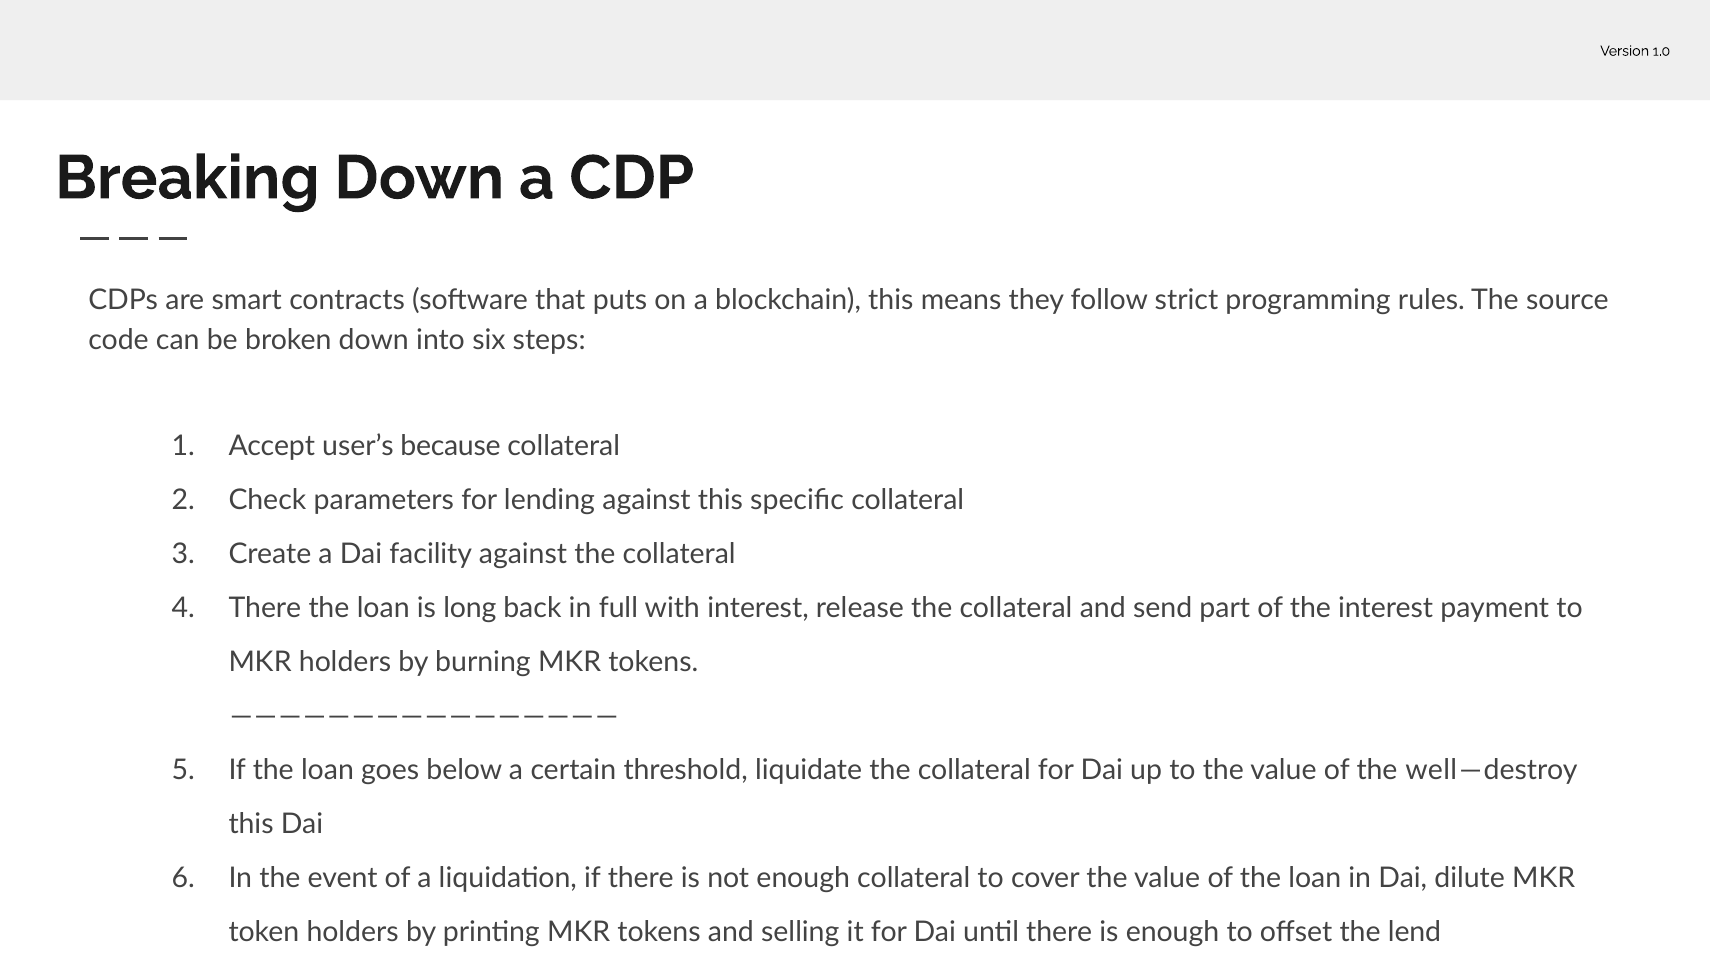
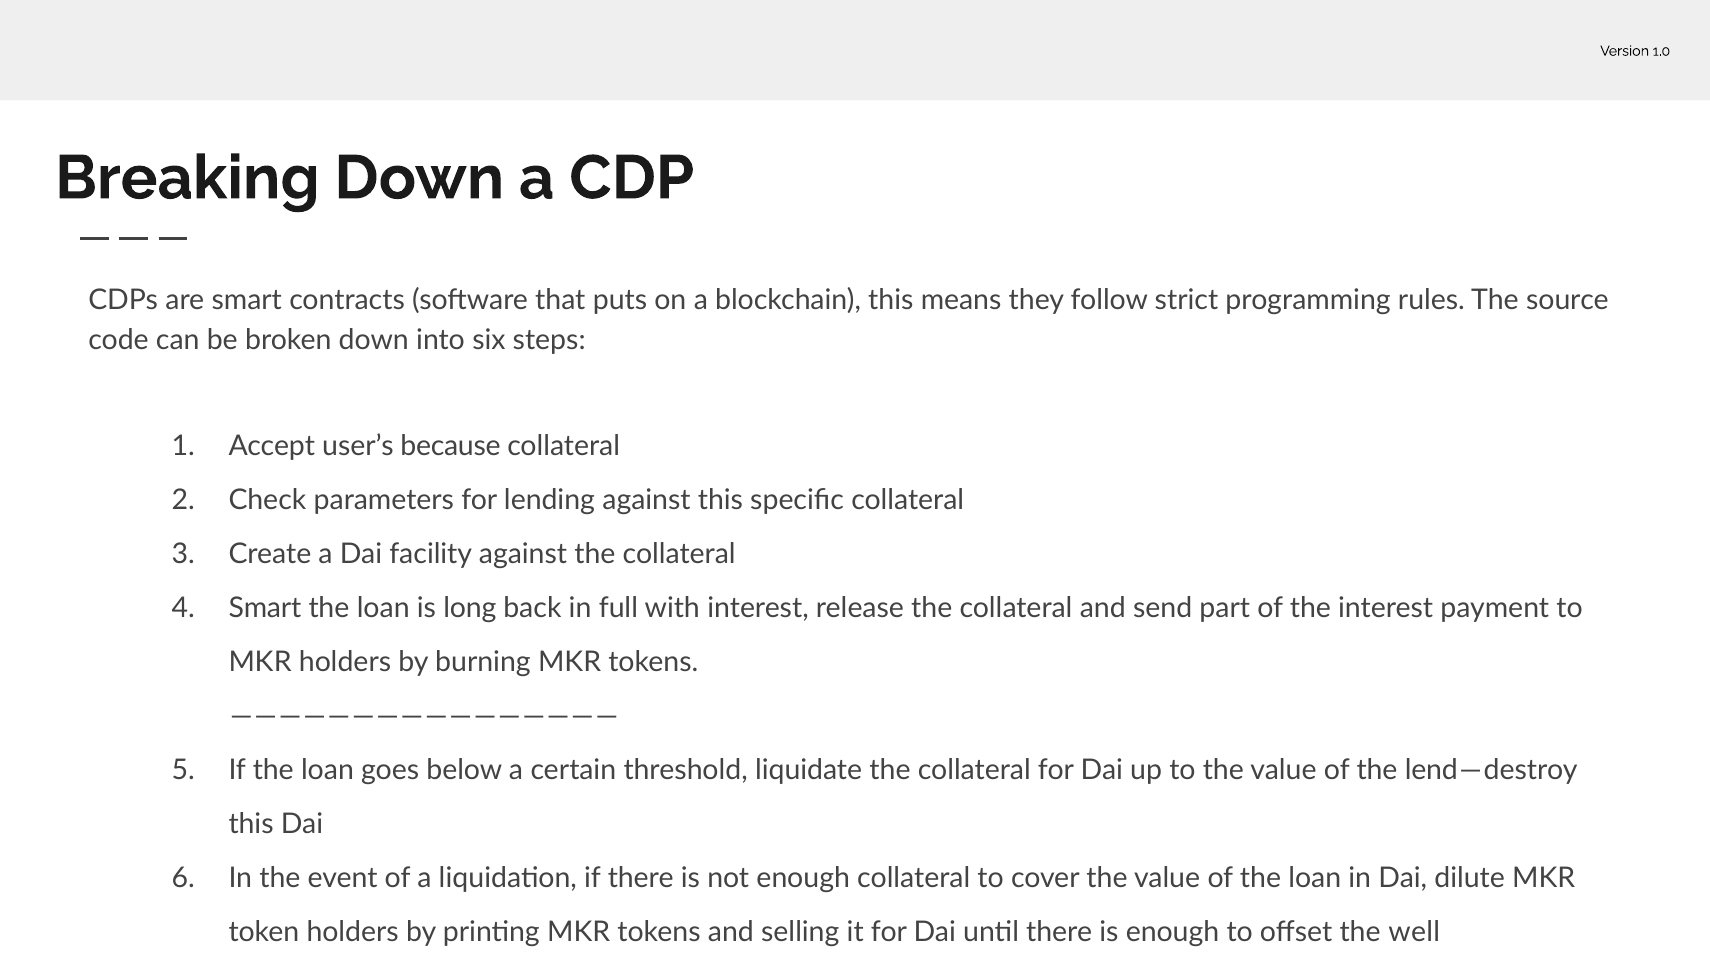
There: There -> Smart (265, 608)
well: well -> lend (1431, 770)
lend: lend -> well (1414, 932)
